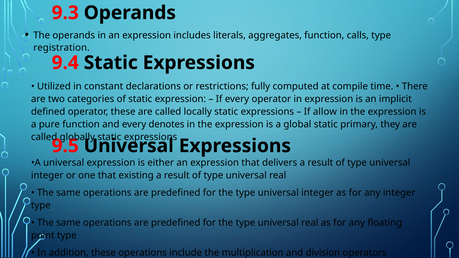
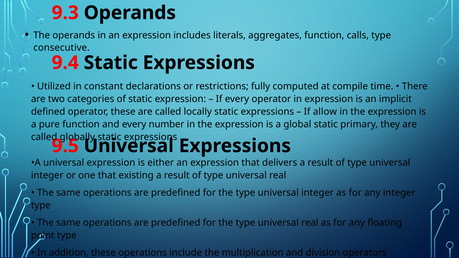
registration: registration -> consecutive (62, 48)
denotes: denotes -> number (166, 124)
